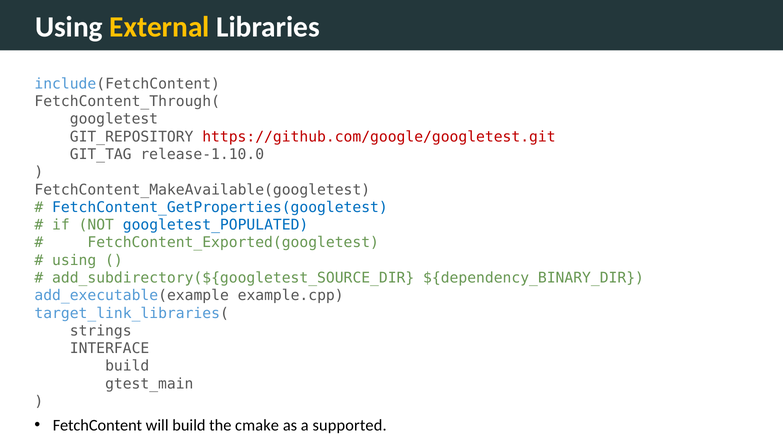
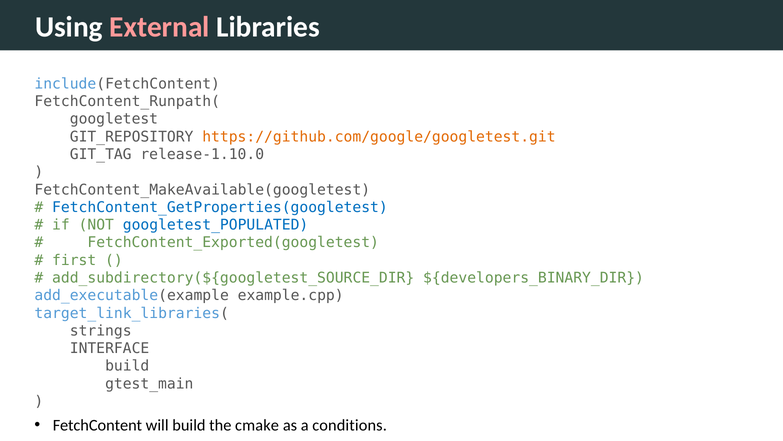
External colour: yellow -> pink (160, 27)
FetchContent_Through(: FetchContent_Through( -> FetchContent_Runpath( (127, 101)
https://github.com/google/googletest.git colour: red -> orange (379, 137)
using: using -> first (74, 260)
${dependency_BINARY_DIR: ${dependency_BINARY_DIR -> ${developers_BINARY_DIR (534, 278)
supported: supported -> conditions (350, 425)
